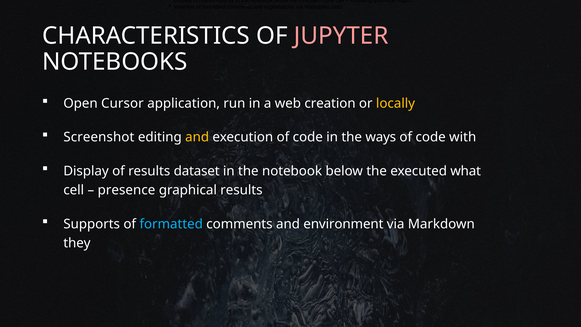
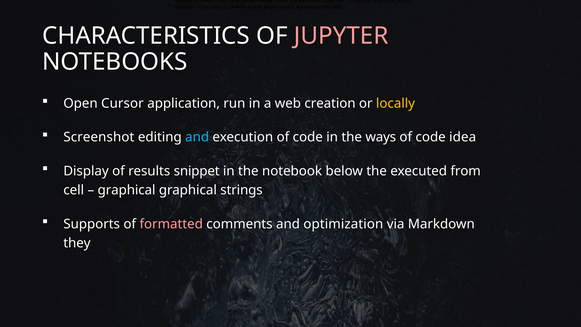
and colour: yellow -> light blue (197, 137)
with: with -> idea (463, 137)
dataset: dataset -> snippet (197, 171)
what: what -> from (466, 171)
presence: presence -> graphical (127, 190)
graphical results: results -> strings (242, 190)
formatted colour: light blue -> pink (171, 224)
environment: environment -> optimization (343, 224)
